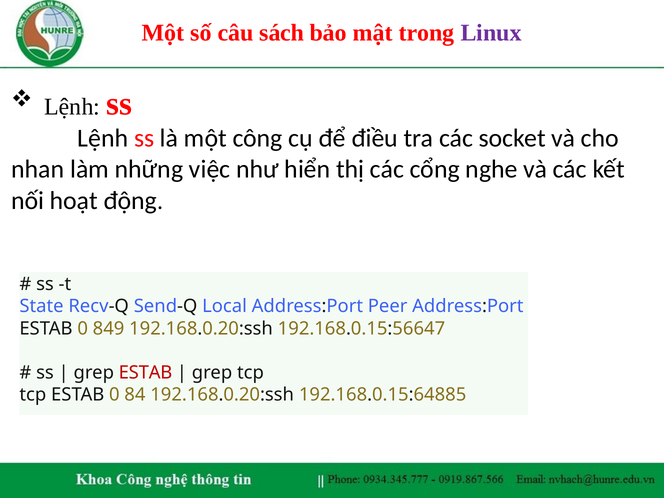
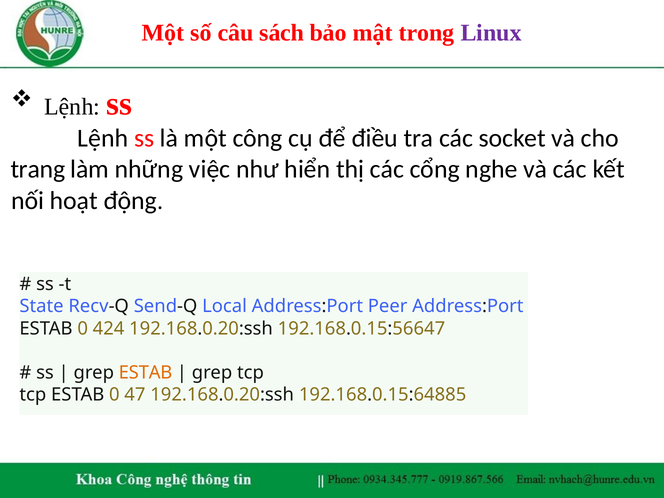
nhan: nhan -> trang (38, 169)
849: 849 -> 424 (109, 328)
ESTAB colour: red -> orange (146, 373)
84: 84 -> 47 (135, 395)
